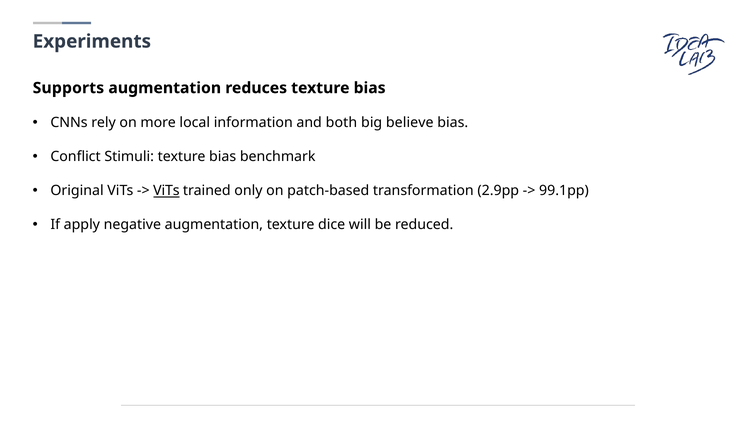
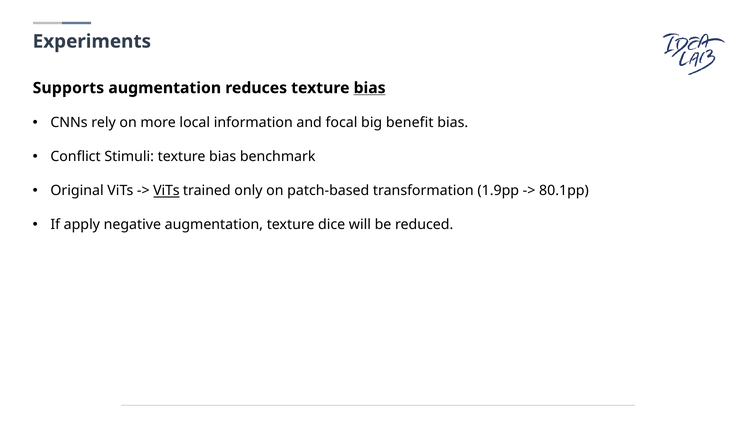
bias underline: none -> present (370, 88)
both: both -> focal (342, 123)
believe: believe -> benefit (410, 123)
2.9pp: 2.9pp -> 1.9pp (498, 191)
99.1pp: 99.1pp -> 80.1pp (564, 191)
